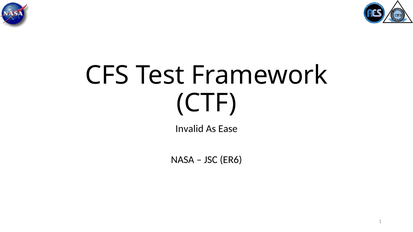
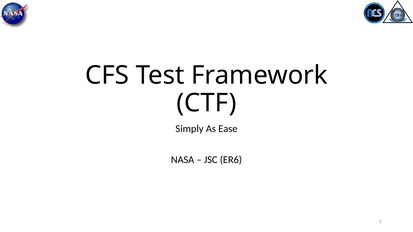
Invalid: Invalid -> Simply (190, 129)
